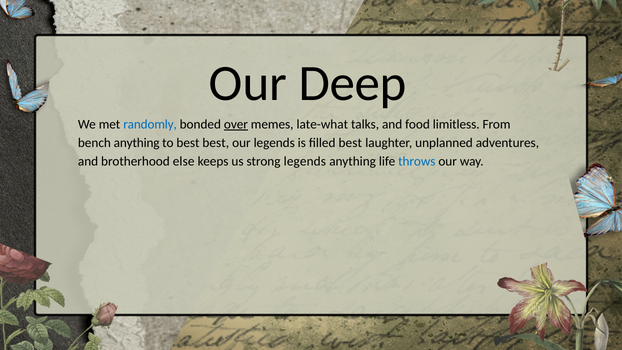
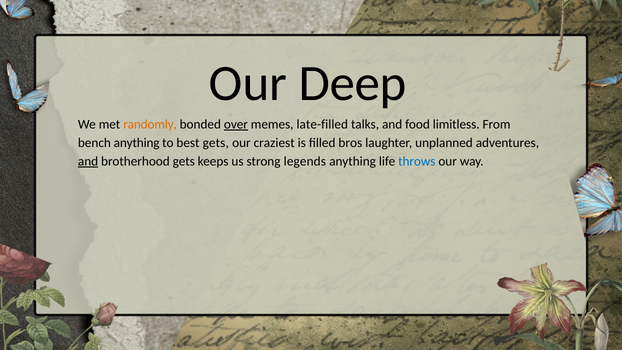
randomly colour: blue -> orange (150, 124)
late-what: late-what -> late-filled (322, 124)
best best: best -> gets (216, 143)
our legends: legends -> craziest (274, 143)
filled best: best -> bros (350, 143)
and underline: none -> present (88, 161)
brotherhood else: else -> gets (184, 161)
